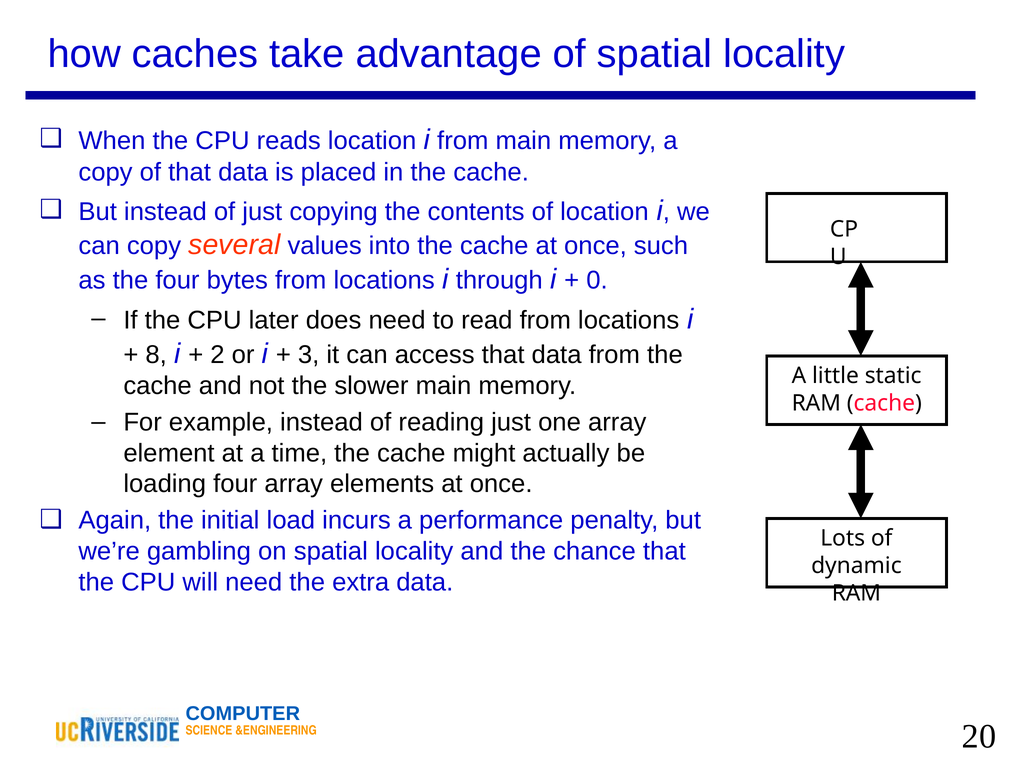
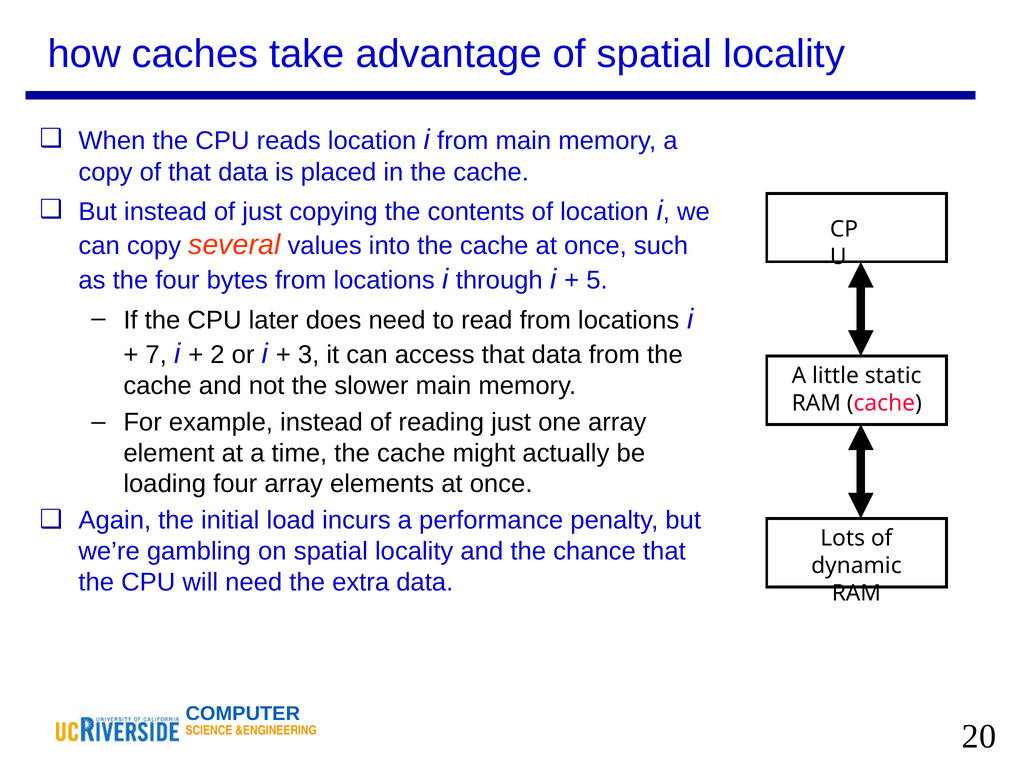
0: 0 -> 5 (597, 280)
8: 8 -> 7 (156, 355)
